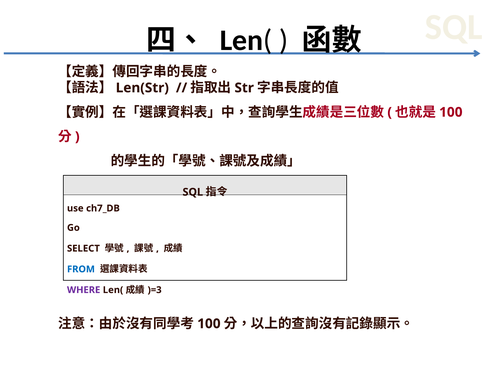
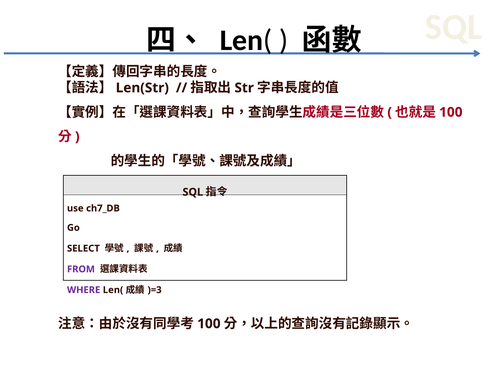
FROM colour: blue -> purple (81, 269)
